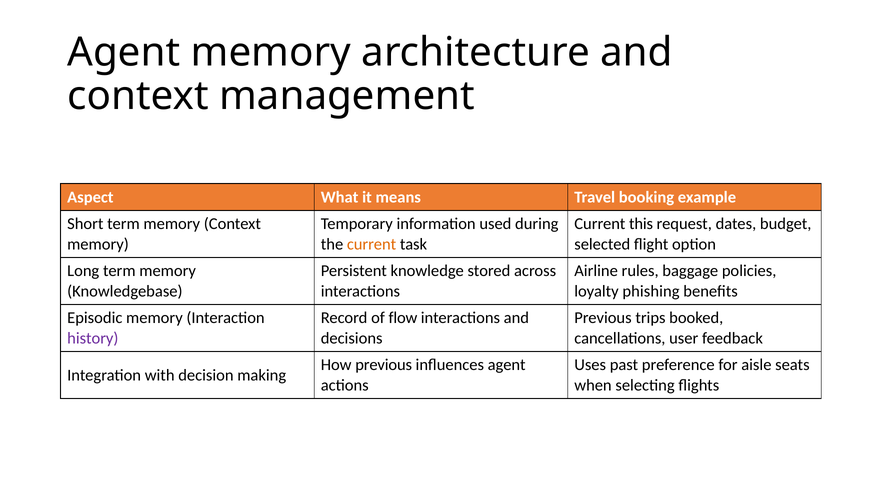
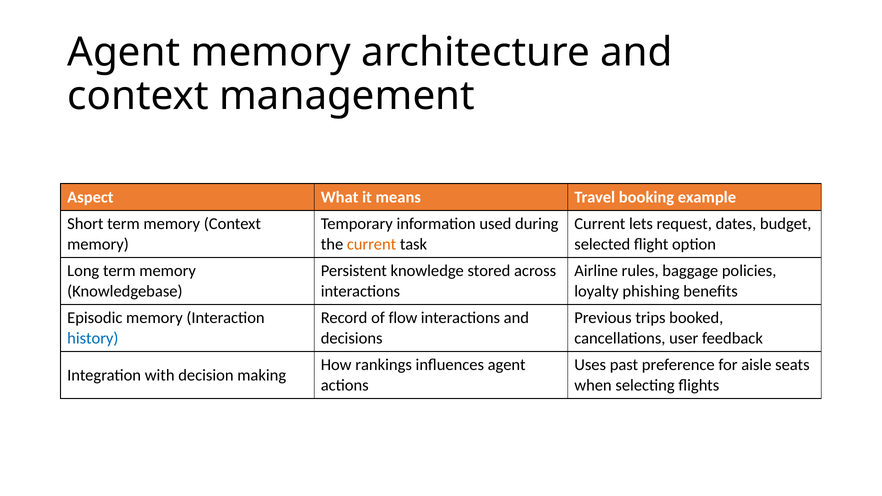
this: this -> lets (641, 224)
history colour: purple -> blue (93, 338)
How previous: previous -> rankings (384, 365)
